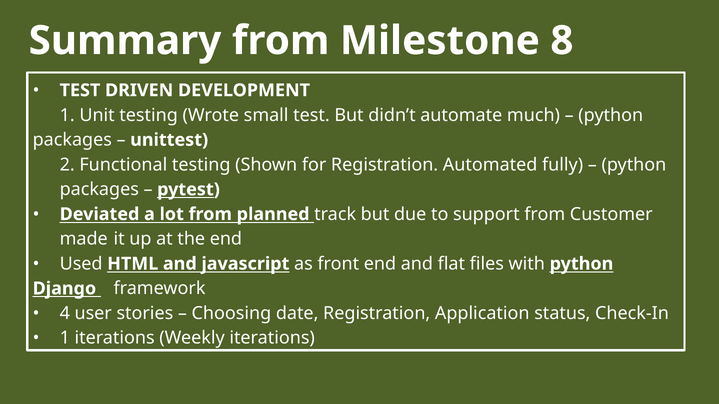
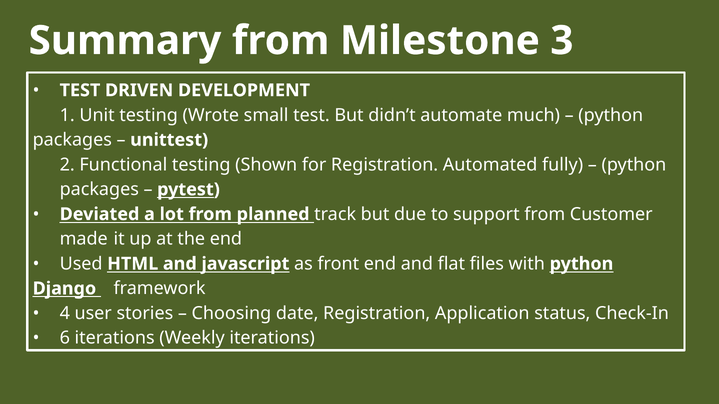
8: 8 -> 3 (562, 41)
1: 1 -> 6 (65, 338)
